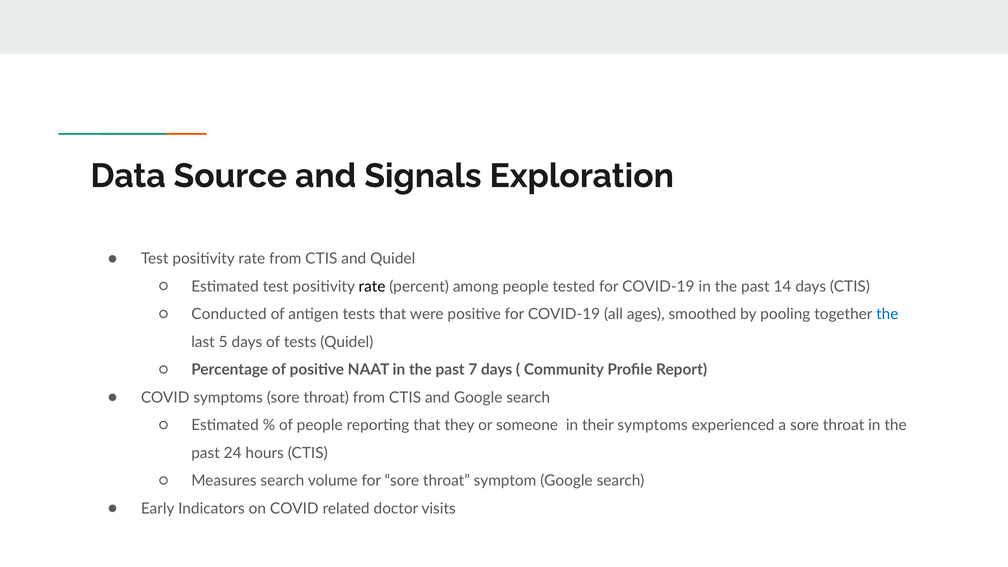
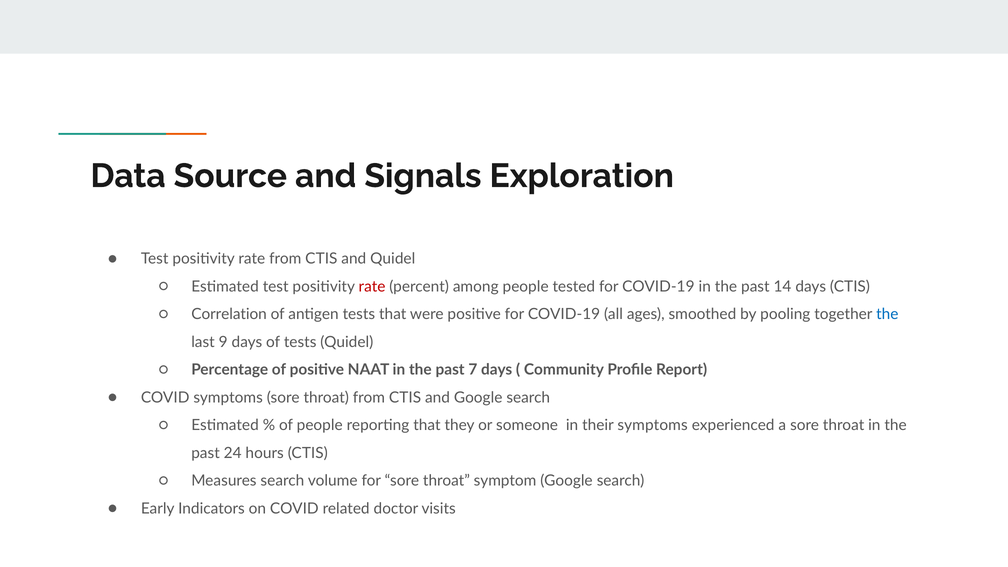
rate colour: black -> red (372, 287)
Conducted: Conducted -> Correlation (229, 314)
5: 5 -> 9 (223, 342)
